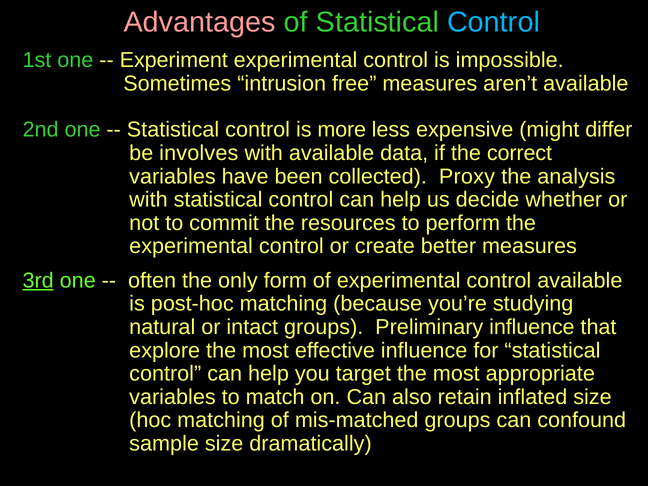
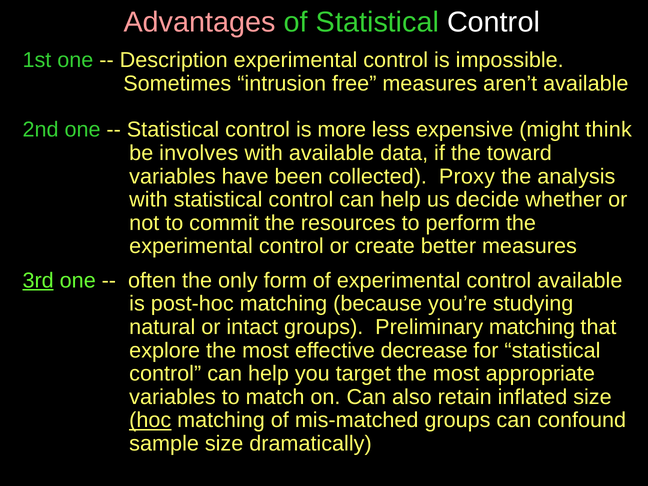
Control colour: light blue -> white (494, 22)
Experiment: Experiment -> Description (174, 60)
differ: differ -> think (609, 130)
correct: correct -> toward (519, 153)
Preliminary influence: influence -> matching (532, 327)
effective influence: influence -> decrease (424, 350)
hoc underline: none -> present (150, 420)
